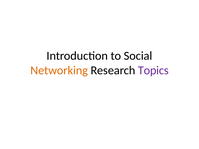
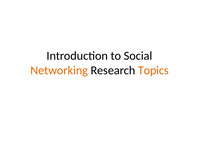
Topics colour: purple -> orange (153, 71)
